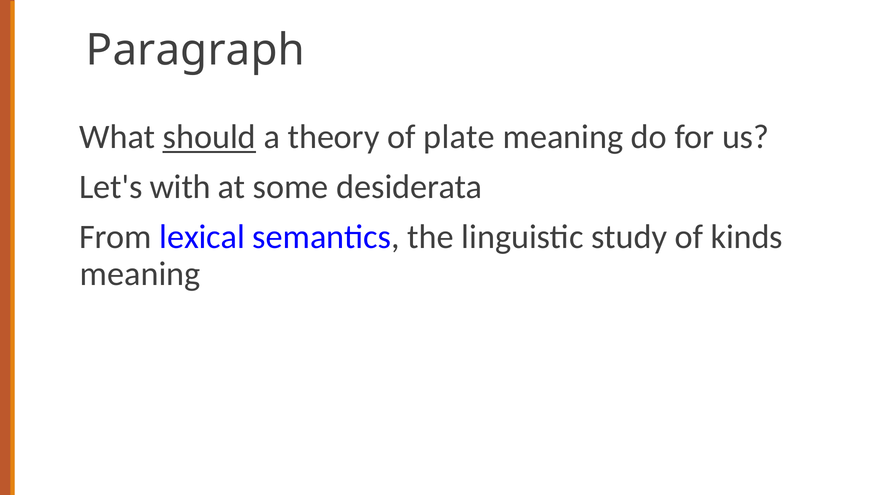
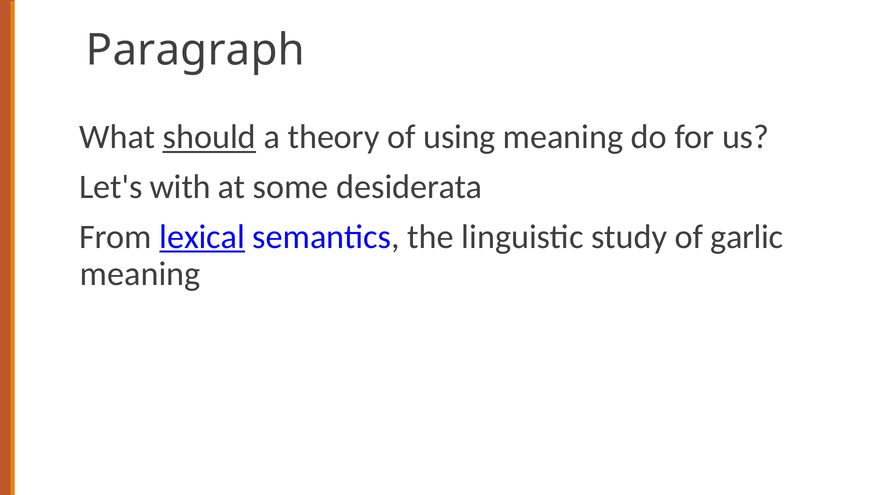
plate: plate -> using (459, 137)
lexical underline: none -> present (202, 237)
kinds: kinds -> garlic (747, 237)
